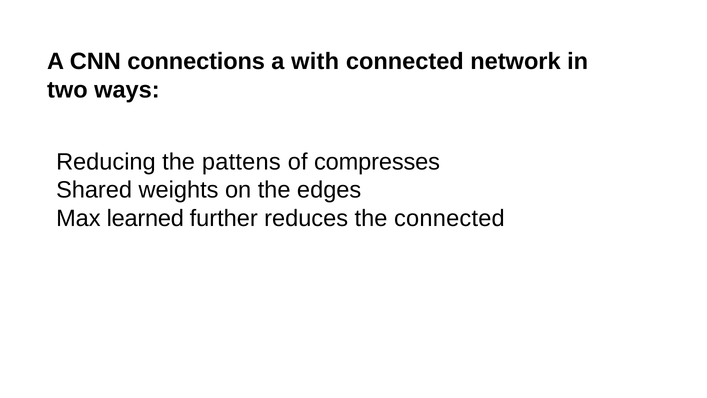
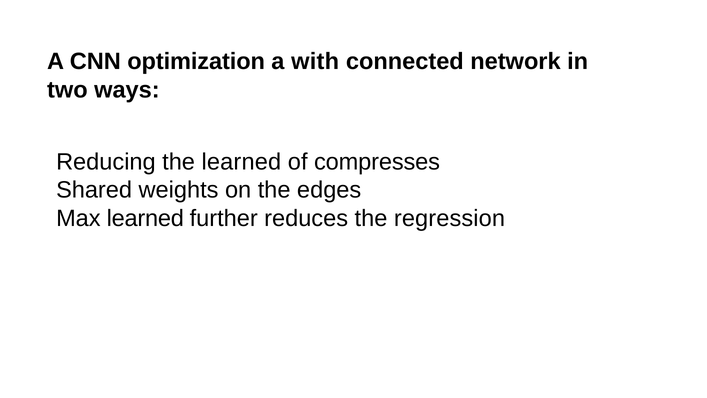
connections: connections -> optimization (196, 61)
the pattens: pattens -> learned (241, 162)
the connected: connected -> regression (449, 218)
